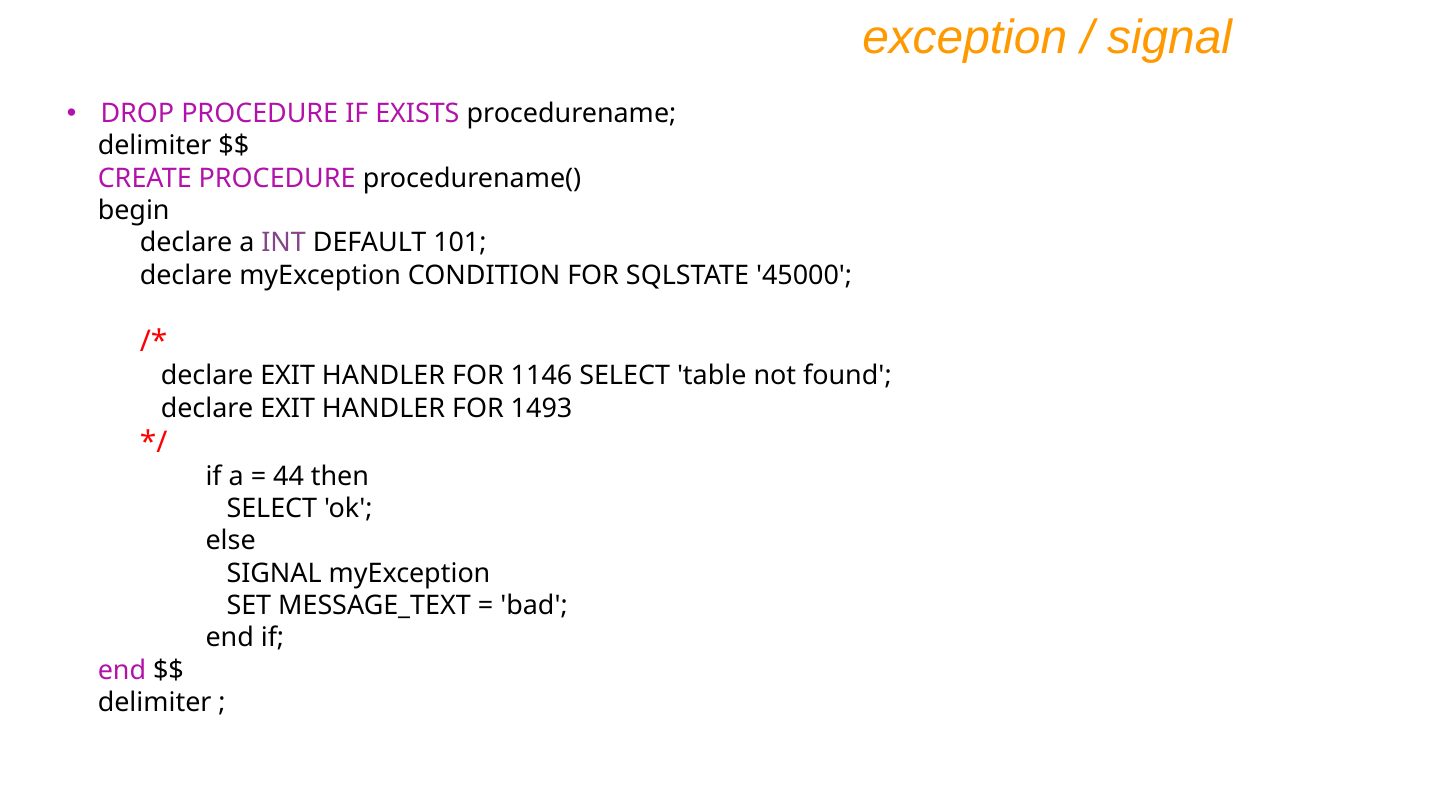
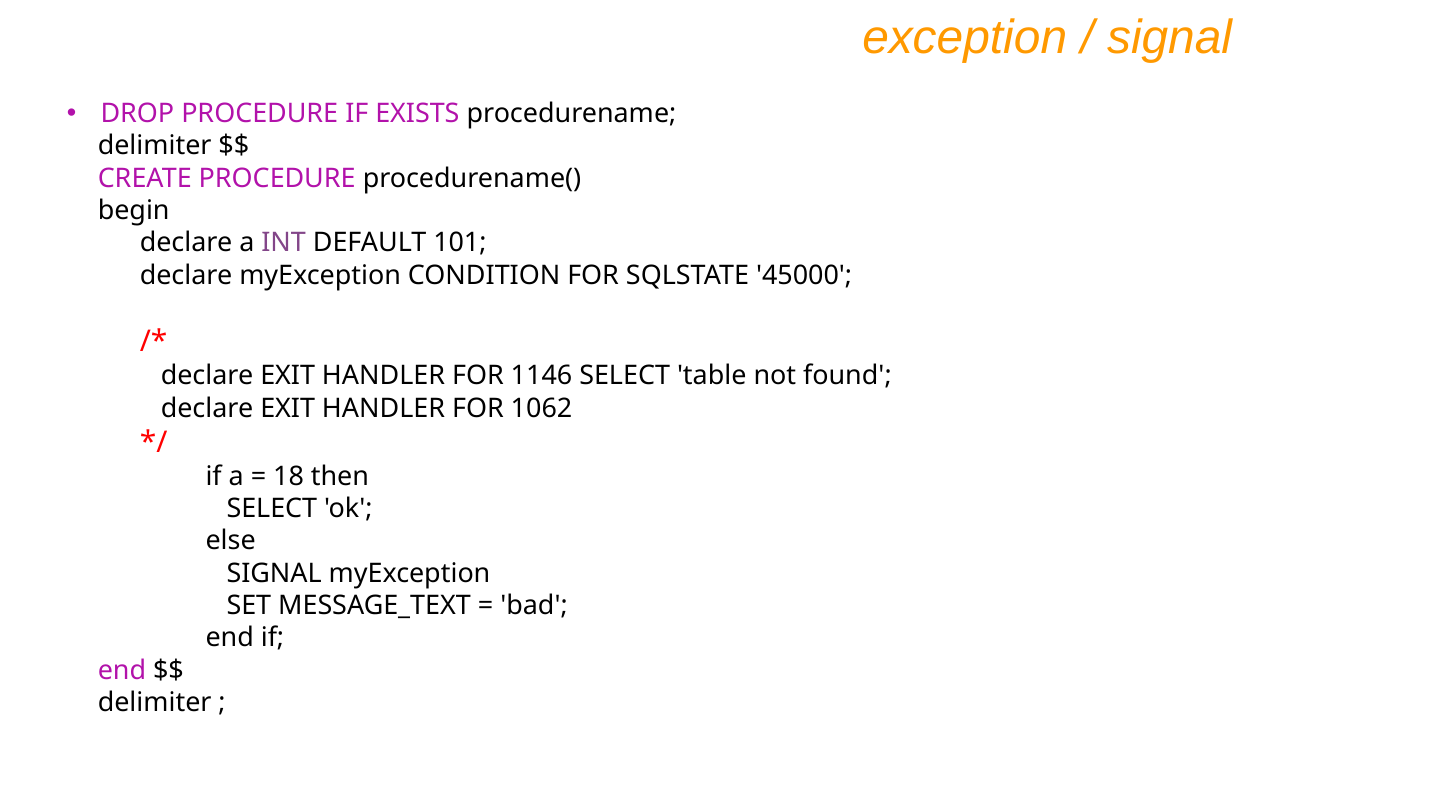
1493: 1493 -> 1062 (542, 408)
44: 44 -> 18 (289, 476)
